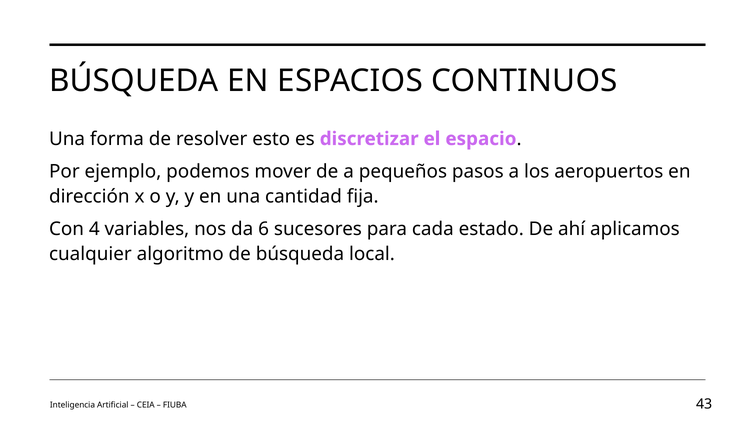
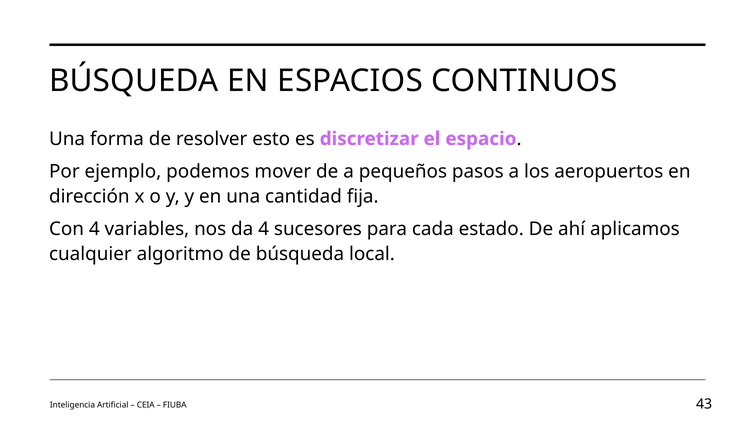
da 6: 6 -> 4 (264, 230)
